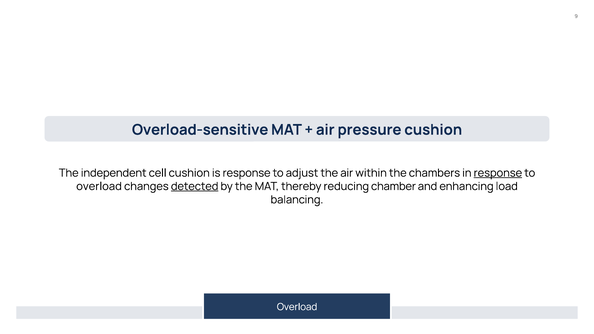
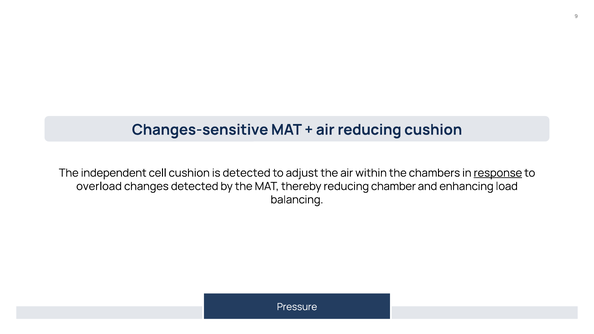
Overload-sensitive: Overload-sensitive -> Changes-sensitive (200, 130)
air pressure: pressure -> reducing (370, 130)
is response: response -> detected (247, 173)
detected underline: present -> none (195, 186)
Overload: Overload -> Pressure (297, 307)
